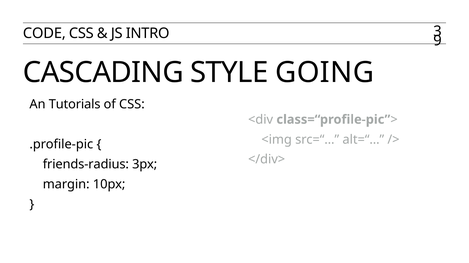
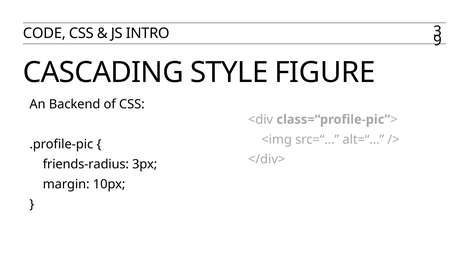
GOING: GOING -> FIGURE (325, 73)
Tutorials: Tutorials -> Backend (75, 105)
